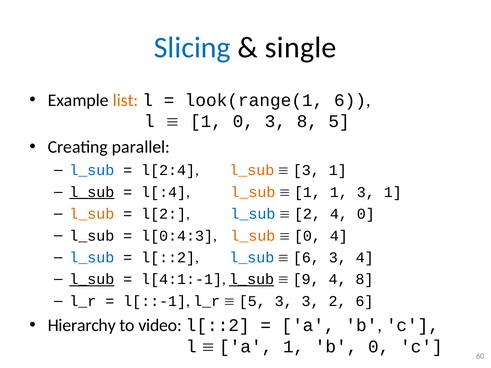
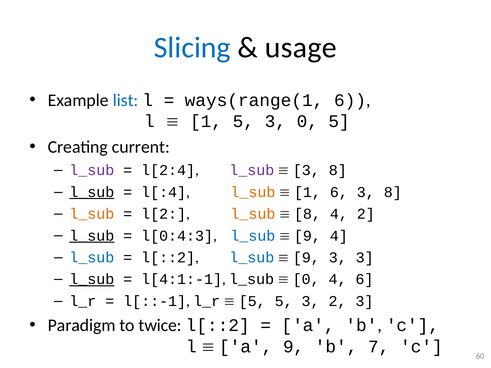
single: single -> usage (301, 48)
list colour: orange -> blue (126, 100)
look(range(1: look(range(1 -> ways(range(1 (254, 100)
1 0: 0 -> 5 (243, 122)
3 8: 8 -> 0 (307, 122)
parallel: parallel -> current (141, 147)
l_sub colour: blue -> purple (92, 170)
l_sub colour: orange -> purple (252, 170)
1: 1 -> 8 (338, 170)
1 1: 1 -> 6 (339, 192)
1: 1 -> 8 (393, 192)
l_sub colour: blue -> orange (253, 214)
2: 2 -> 8 (307, 214)
4 0: 0 -> 2 (366, 214)
l_sub underline: none -> present (92, 236)
l_sub colour: orange -> blue (253, 236)
0: 0 -> 9 (307, 236)
6: 6 -> 9 (306, 258)
3 4: 4 -> 3 (365, 258)
l_sub underline: present -> none (252, 280)
9: 9 -> 0 (306, 280)
4 8: 8 -> 6 (364, 280)
5 3: 3 -> 5 (284, 301)
2 6: 6 -> 3 (364, 301)
Hierarchy: Hierarchy -> Paradigm (82, 326)
video: video -> twice (160, 326)
a 1: 1 -> 9 (294, 347)
b 0: 0 -> 7 (379, 347)
